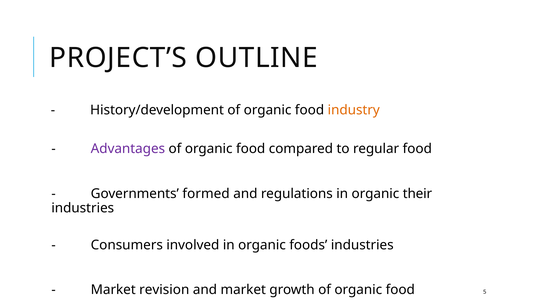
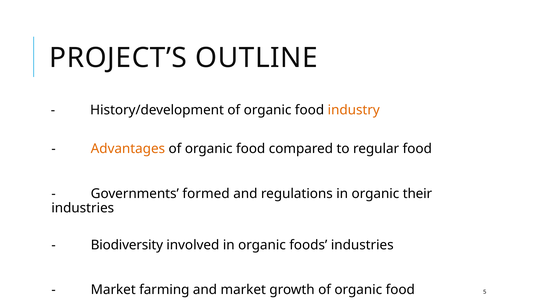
Advantages colour: purple -> orange (128, 149)
Consumers: Consumers -> Biodiversity (127, 245)
revision: revision -> farming (164, 290)
